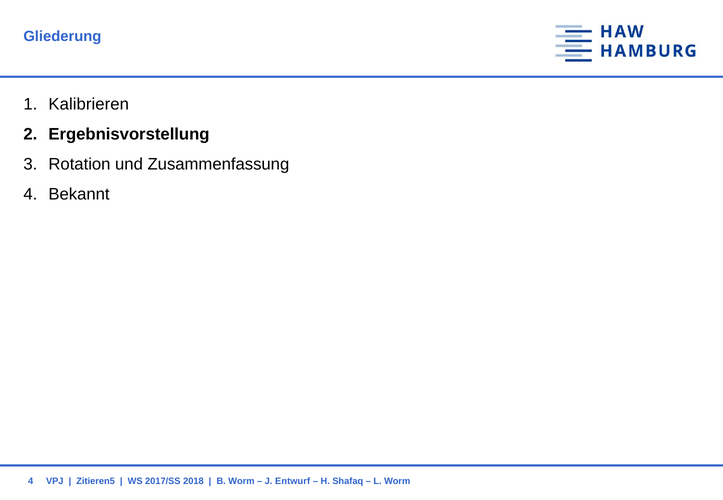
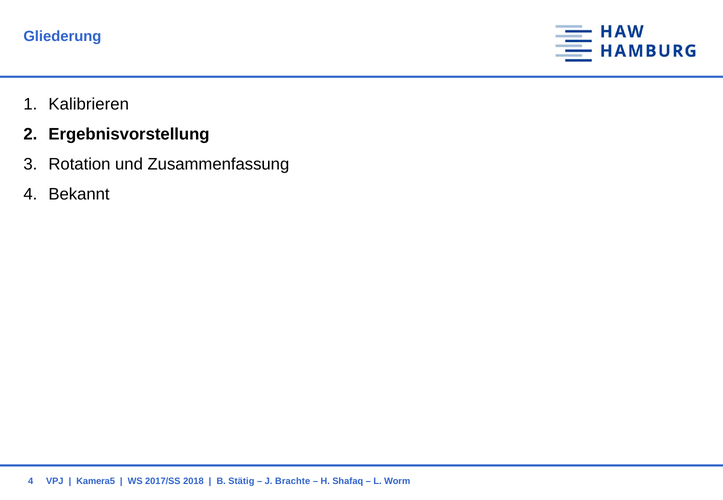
Zitieren5: Zitieren5 -> Kamera5 (96, 482)
B Worm: Worm -> Stätig (241, 482)
Entwurf: Entwurf -> Brachte (293, 482)
